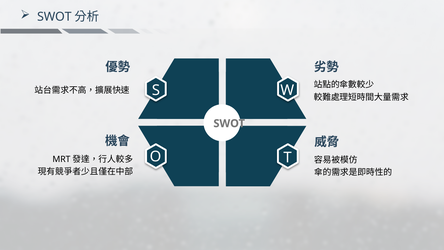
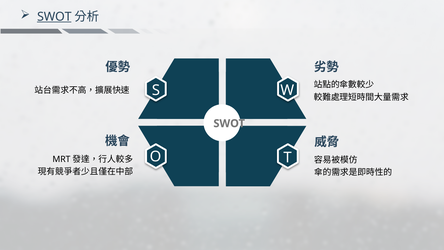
SWOT underline: none -> present (54, 17)
